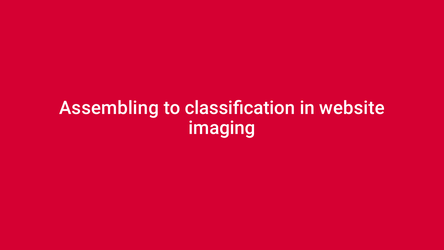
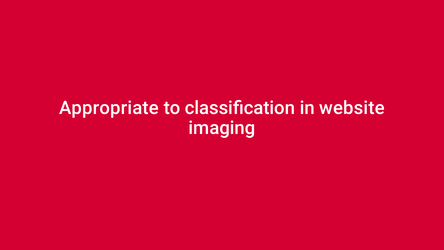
Assembling: Assembling -> Appropriate (109, 108)
